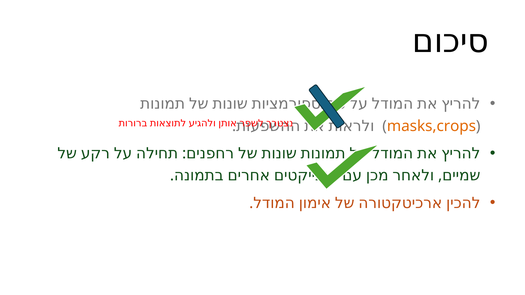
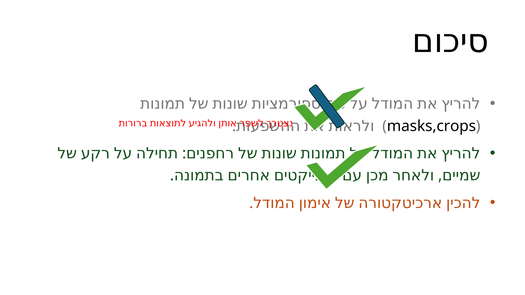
masks,crops colour: orange -> black (431, 126)
